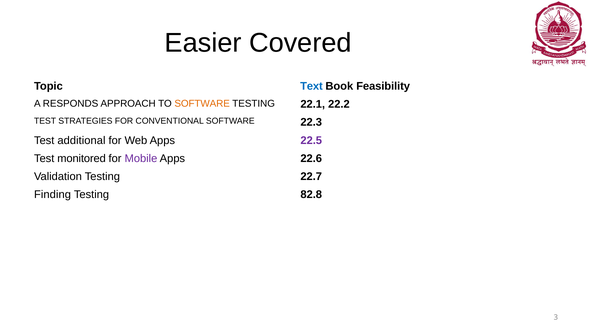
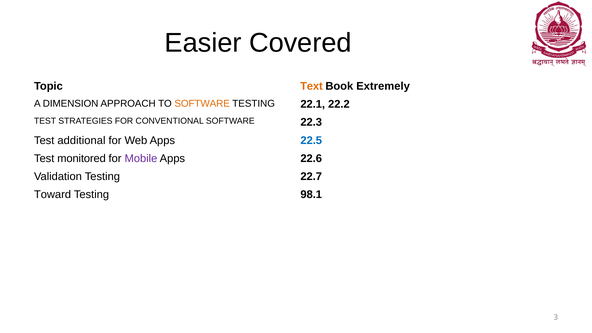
Text colour: blue -> orange (311, 86)
Feasibility: Feasibility -> Extremely (383, 86)
RESPONDS: RESPONDS -> DIMENSION (71, 104)
22.5 colour: purple -> blue (311, 140)
Finding: Finding -> Toward (53, 194)
82.8: 82.8 -> 98.1 (311, 194)
